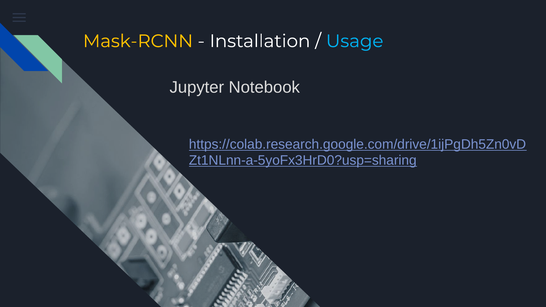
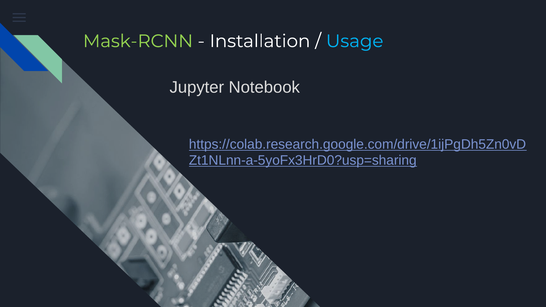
Mask-RCNN colour: yellow -> light green (138, 41)
